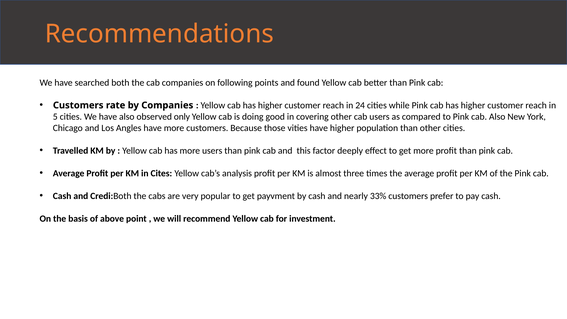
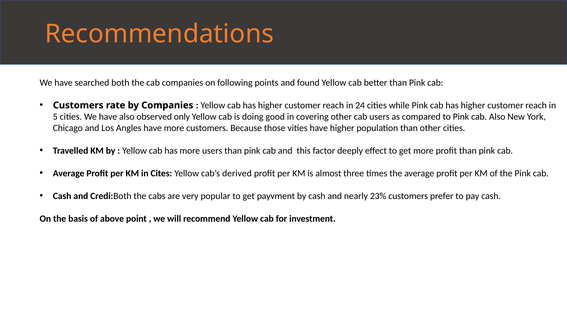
analysis: analysis -> derived (237, 173)
33%: 33% -> 23% (378, 196)
